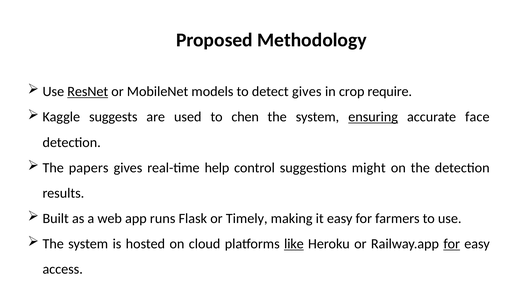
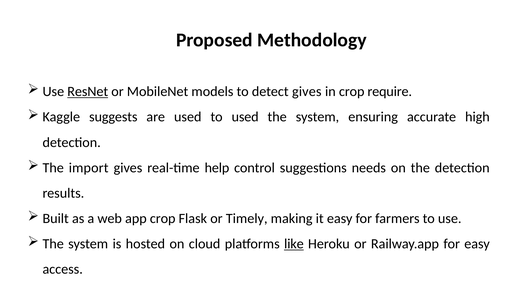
to chen: chen -> used (245, 117)
ensuring underline: present -> none (373, 117)
face: face -> high (477, 117)
papers: papers -> import (89, 168)
might: might -> needs (369, 168)
app runs: runs -> crop (163, 219)
for underline: present -> none (452, 244)
